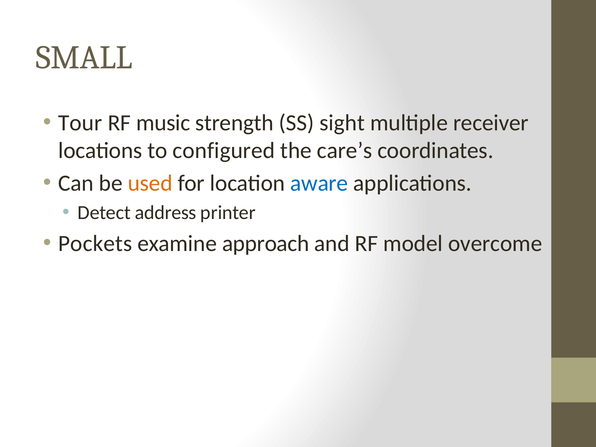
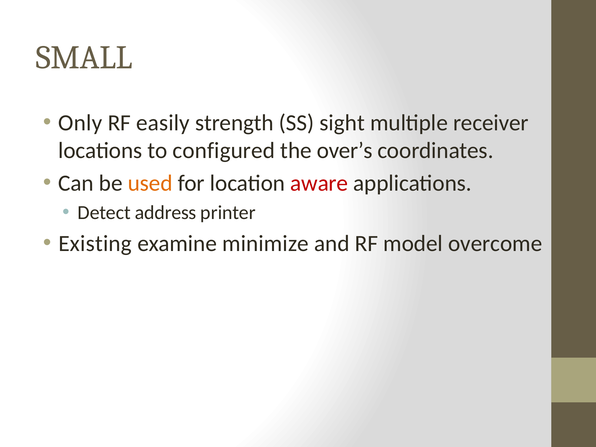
Tour: Tour -> Only (80, 123)
music: music -> easily (163, 123)
care’s: care’s -> over’s (345, 151)
aware colour: blue -> red (319, 183)
Pockets: Pockets -> Existing (95, 243)
approach: approach -> minimize (265, 243)
